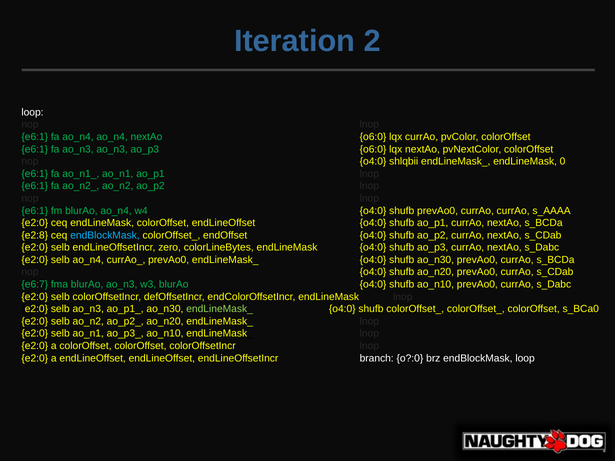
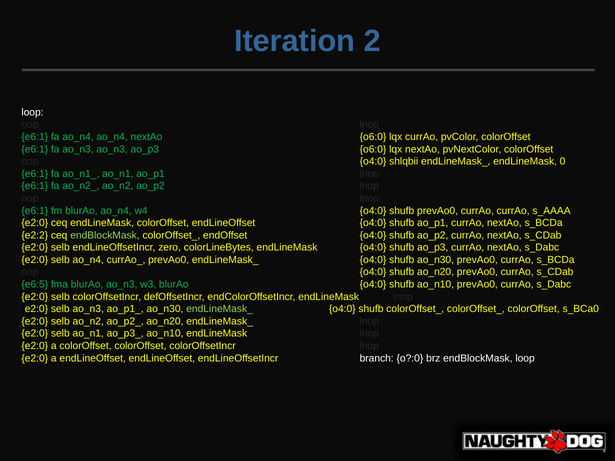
e2:8: e2:8 -> e2:2 (35, 235)
endBlockMask colour: light blue -> light green (105, 235)
e6:7: e6:7 -> e6:5 (35, 285)
